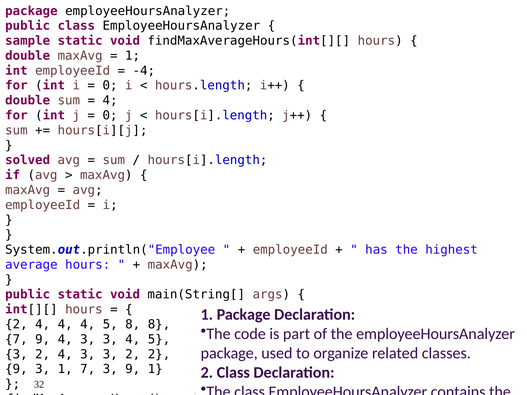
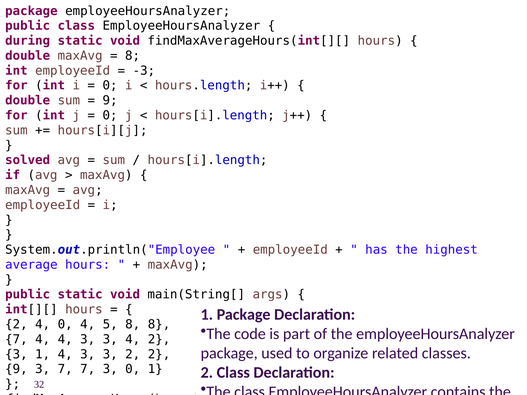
sample: sample -> during (28, 41)
1: 1 -> 8 (133, 56)
-4: -4 -> -3 (144, 71)
4: 4 -> 9 (110, 101)
2 4 4: 4 -> 0 (65, 325)
7 9: 9 -> 4 (43, 340)
3 4 5: 5 -> 2 (159, 340)
2: 2 -> 1 (43, 355)
3 1: 1 -> 7 (65, 369)
3 9: 9 -> 0 (133, 369)
